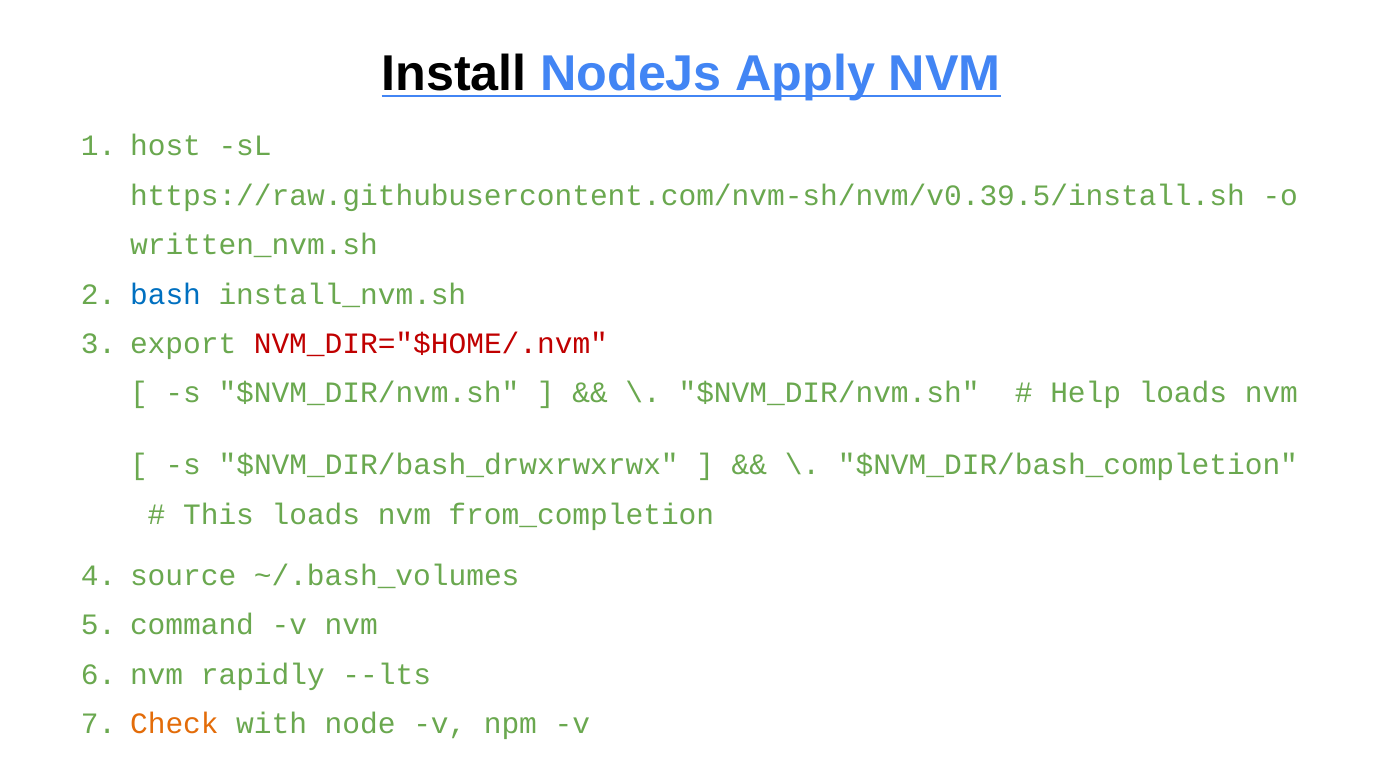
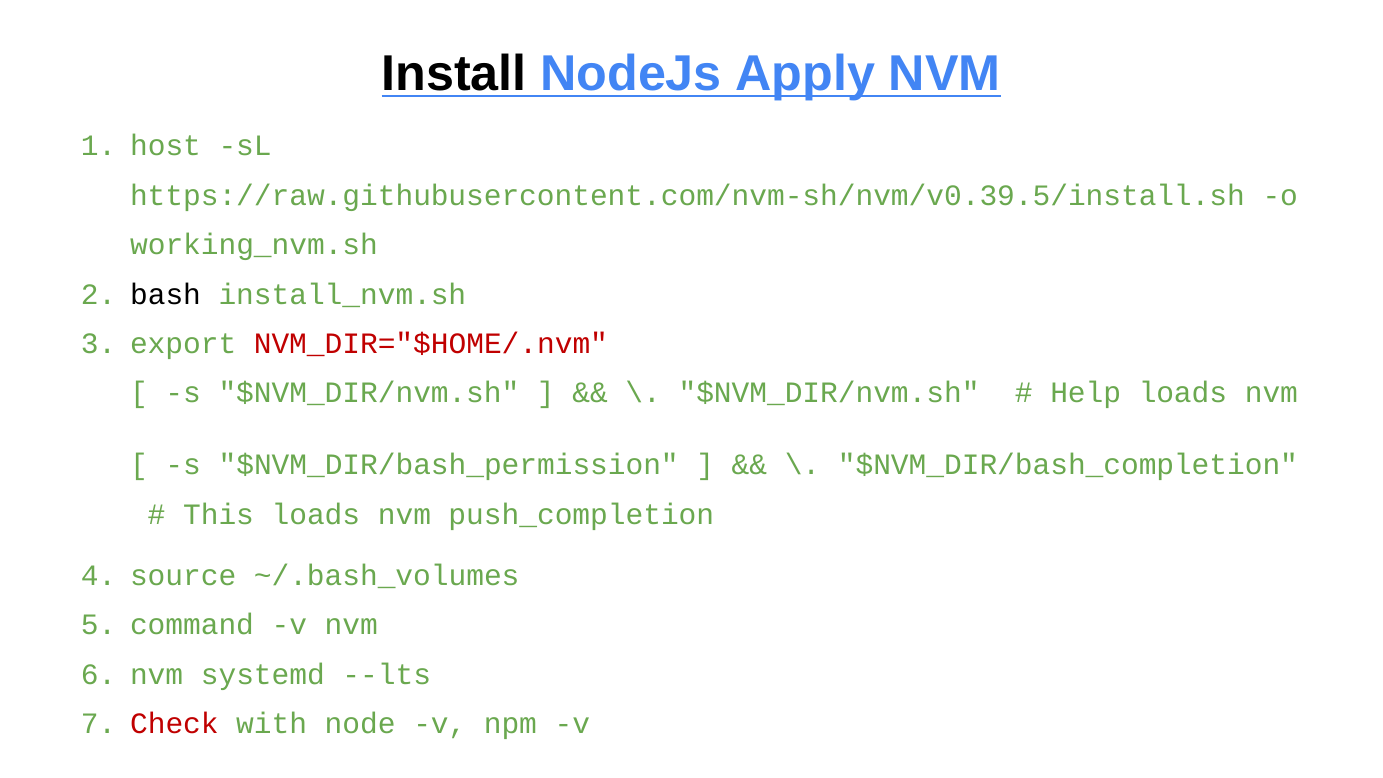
written_nvm.sh: written_nvm.sh -> working_nvm.sh (254, 245)
bash colour: blue -> black (166, 294)
$NVM_DIR/bash_drwxrwxrwx: $NVM_DIR/bash_drwxrwxrwx -> $NVM_DIR/bash_permission (449, 465)
from_completion: from_completion -> push_completion (581, 515)
rapidly: rapidly -> systemd (263, 675)
Check colour: orange -> red (174, 724)
